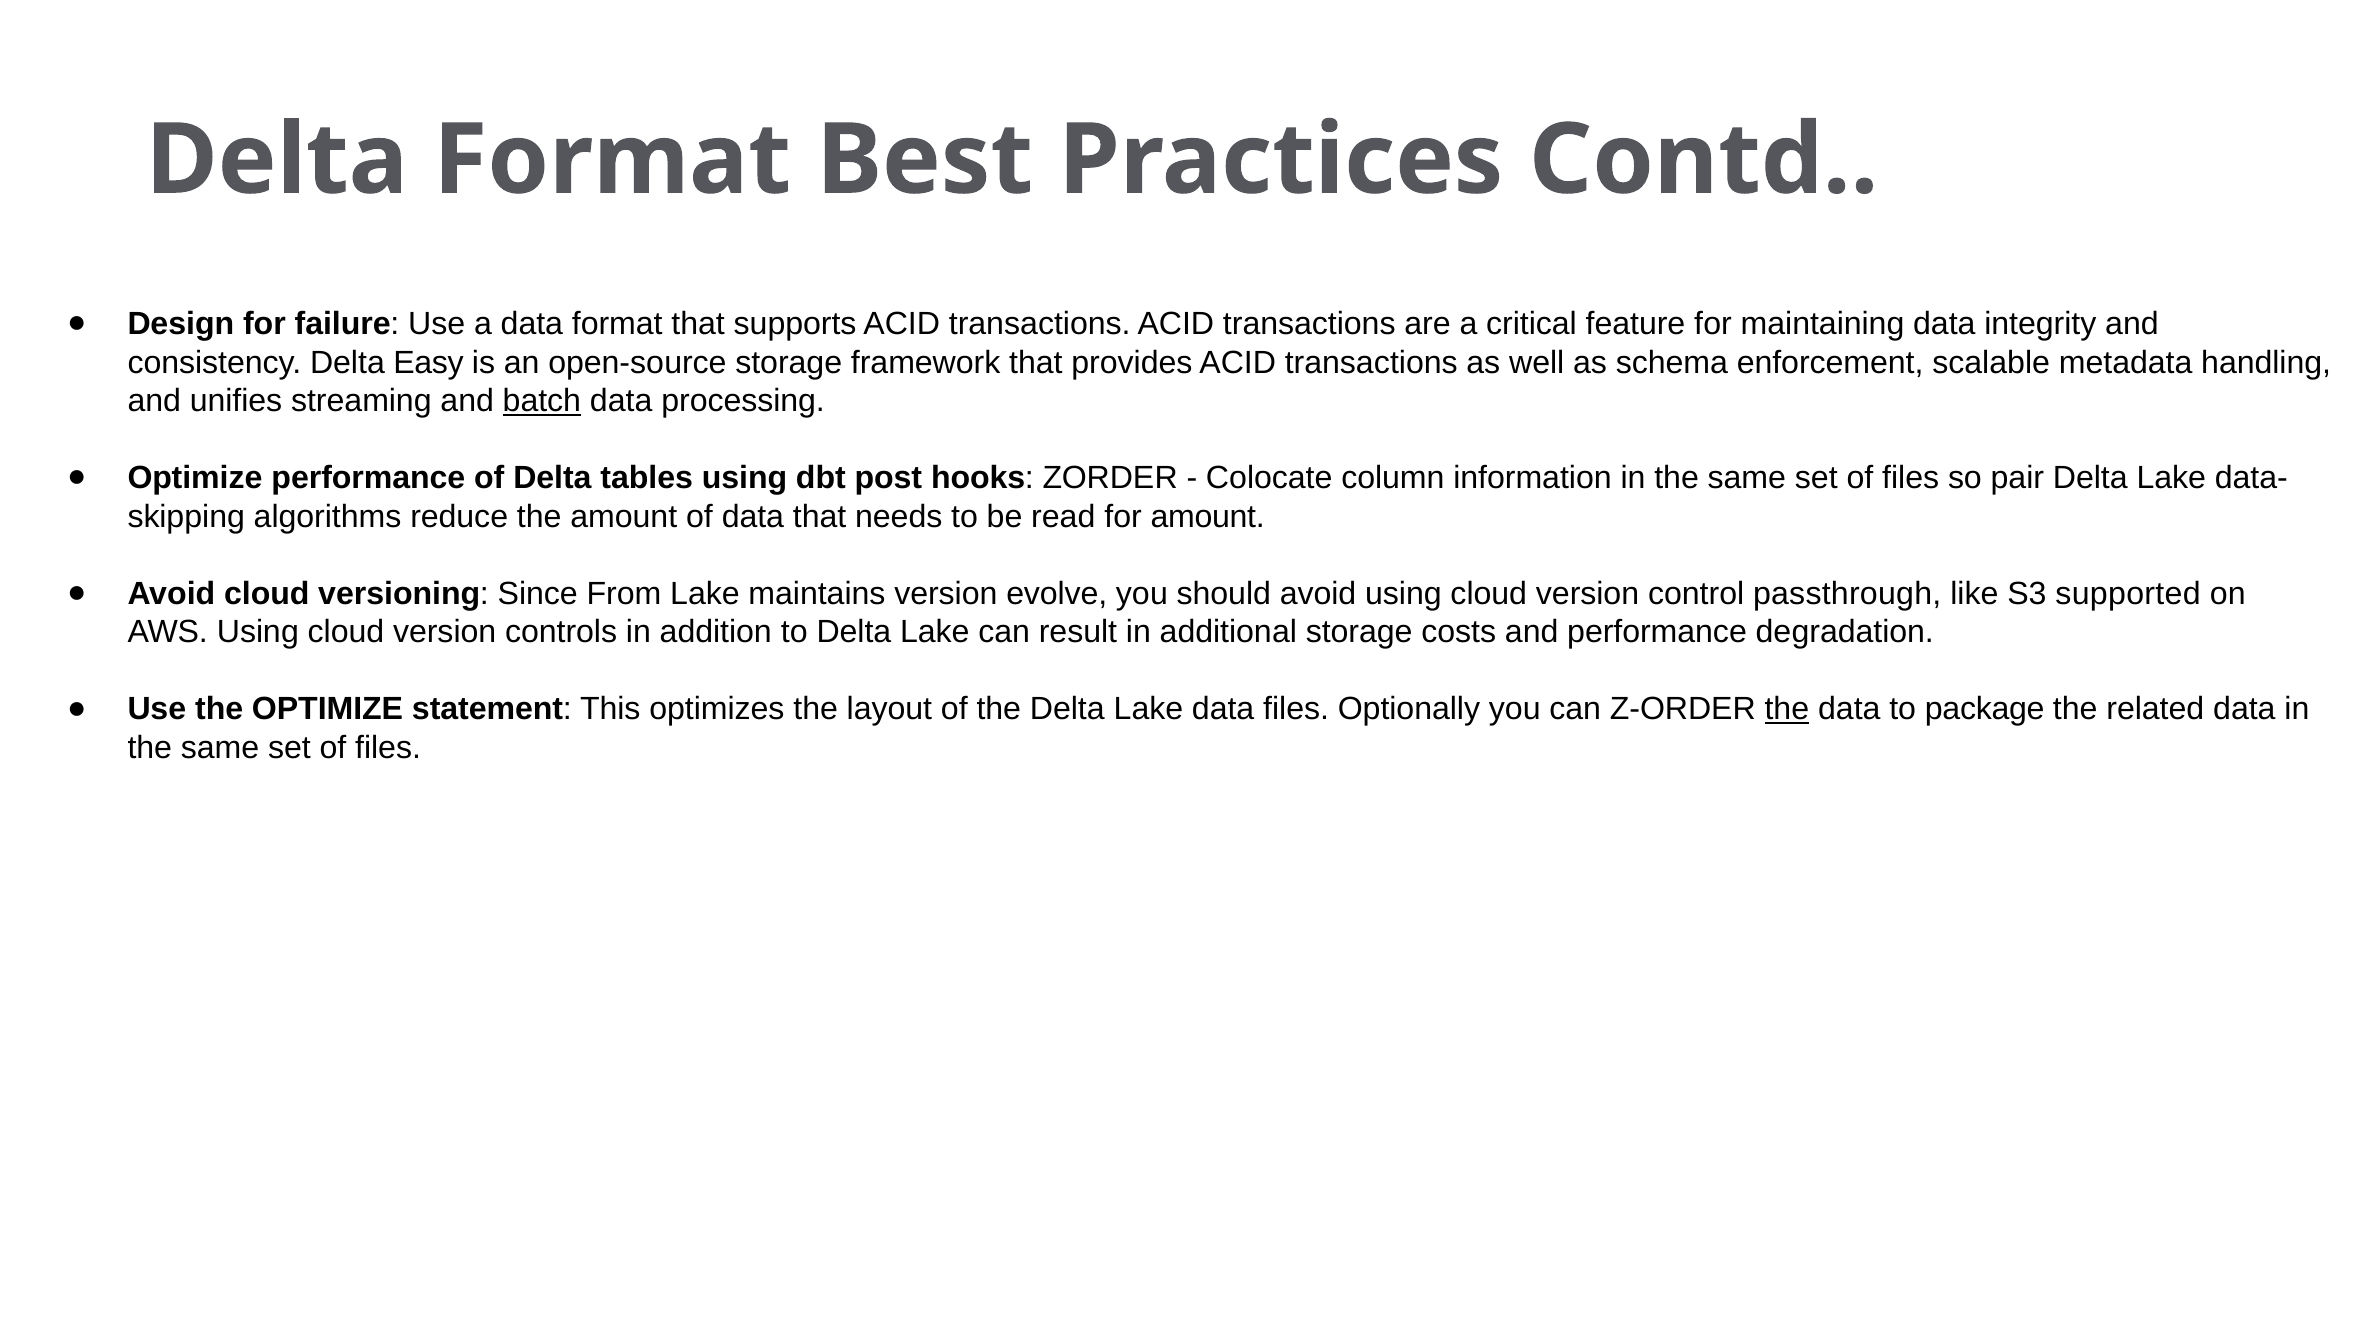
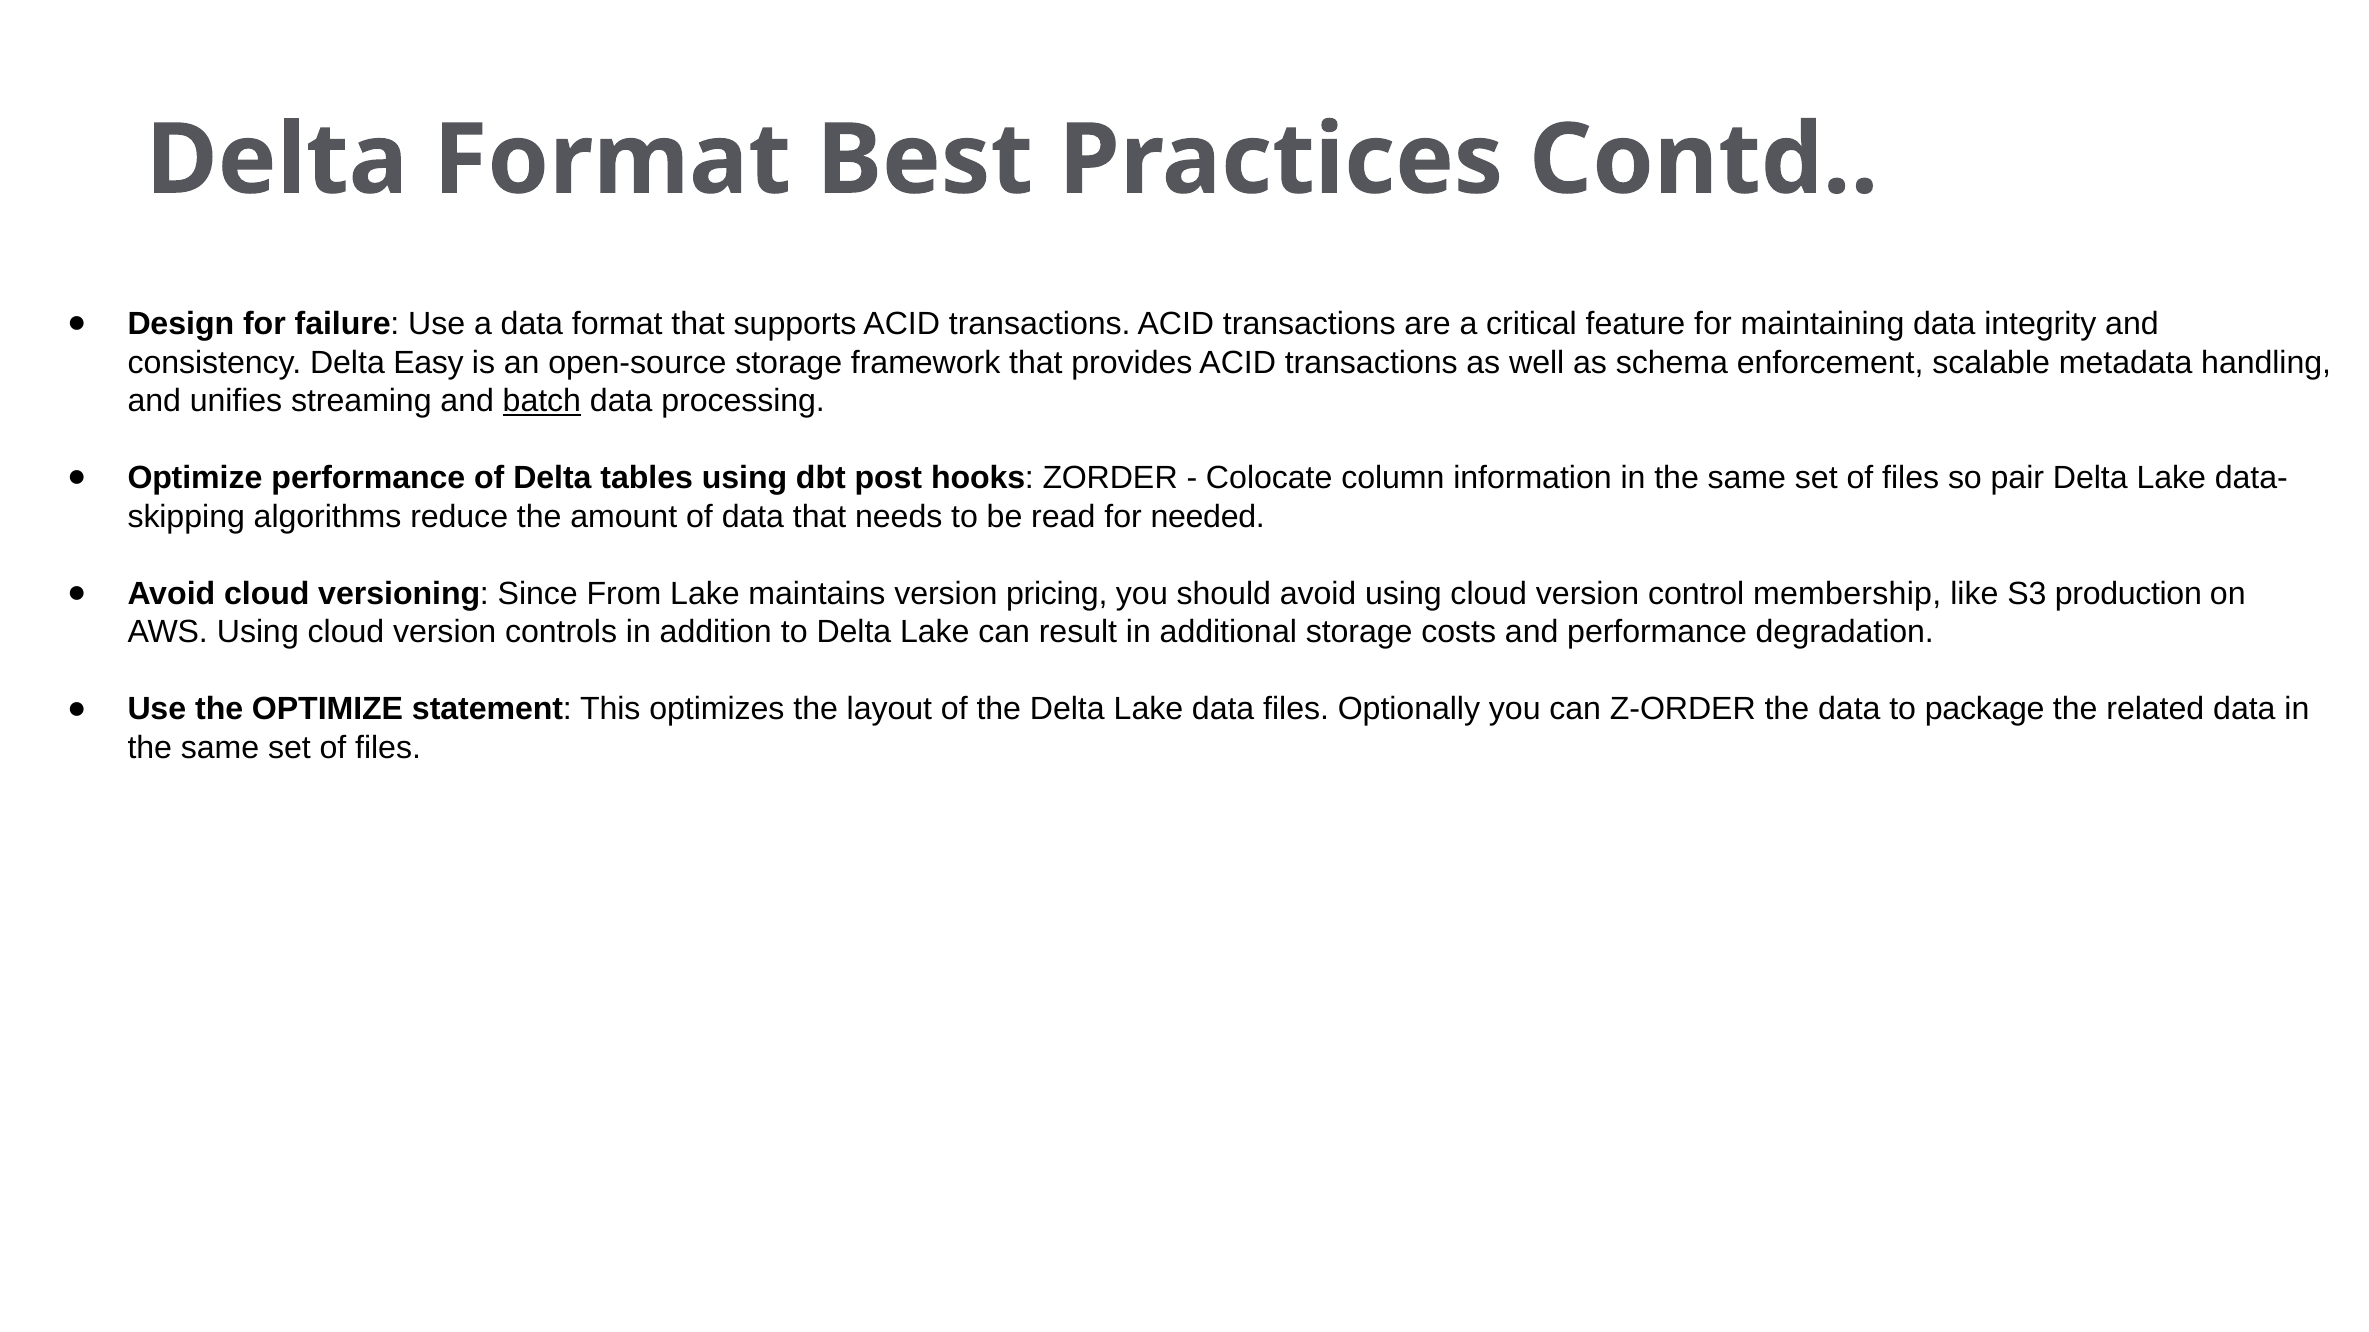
for amount: amount -> needed (1208, 517)
evolve: evolve -> pricing (1057, 594)
passthrough: passthrough -> membership (1847, 594)
supported: supported -> production (2128, 594)
the underline: present -> none (1787, 710)
